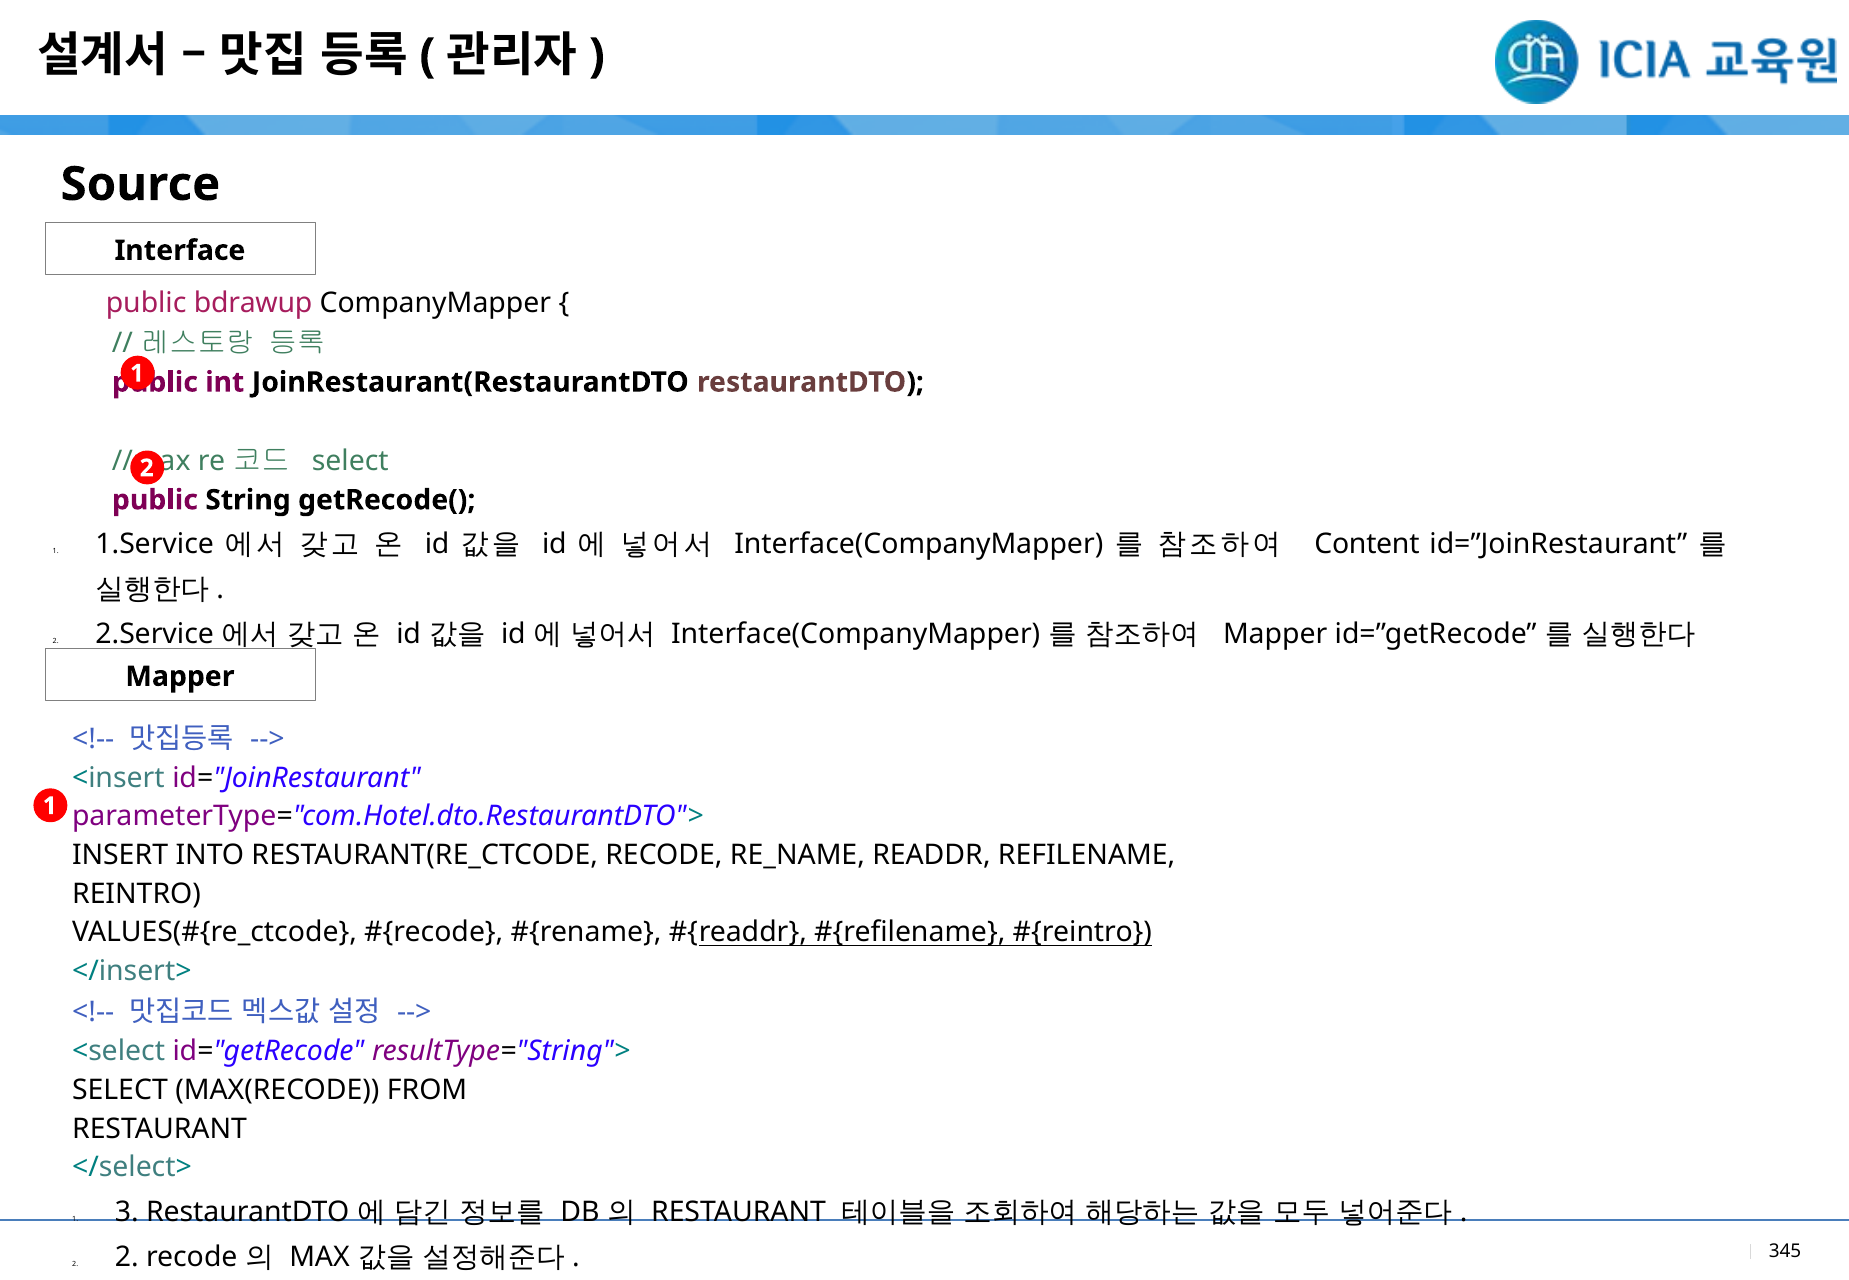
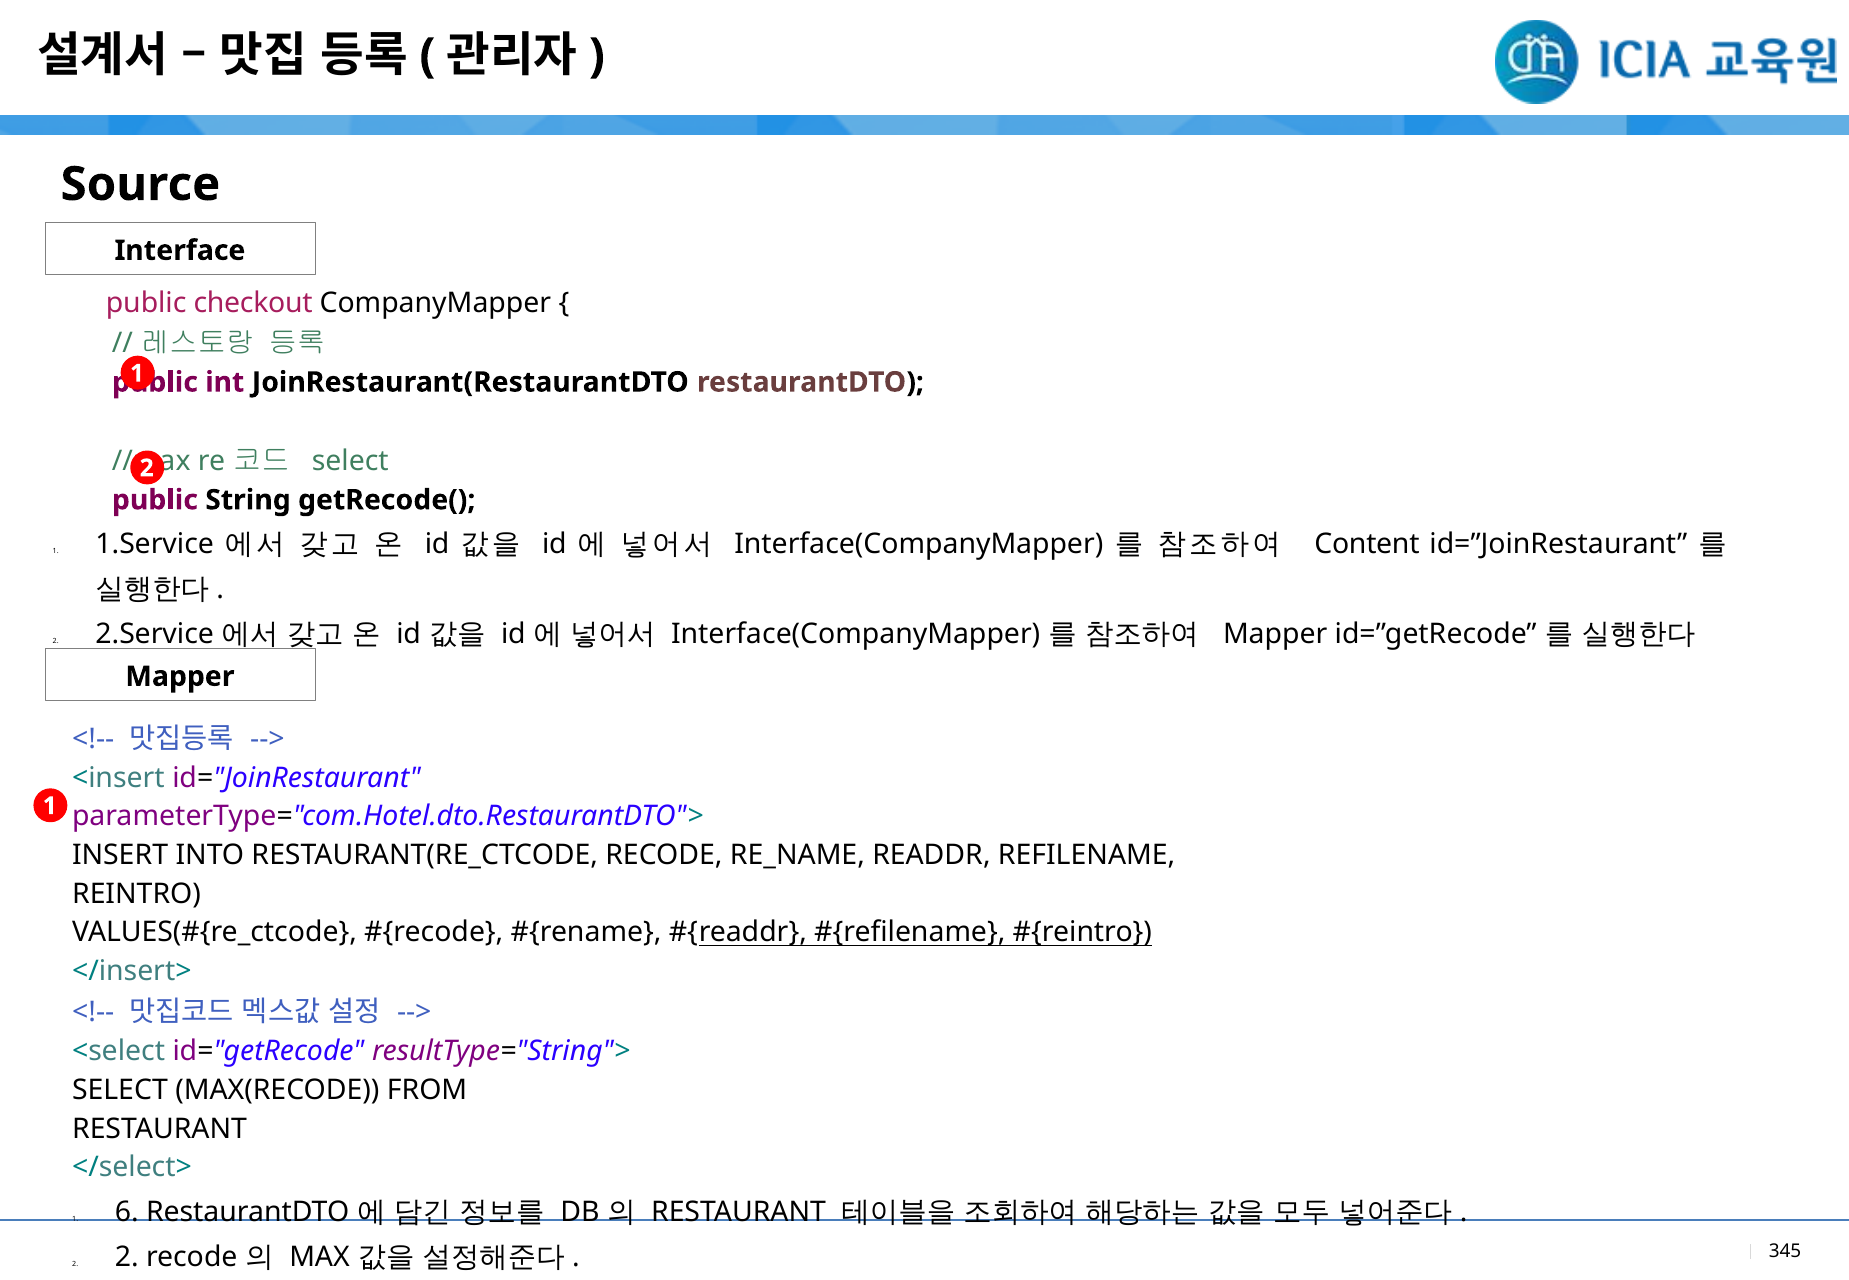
bdrawup: bdrawup -> checkout (253, 303)
3: 3 -> 6 (127, 1212)
